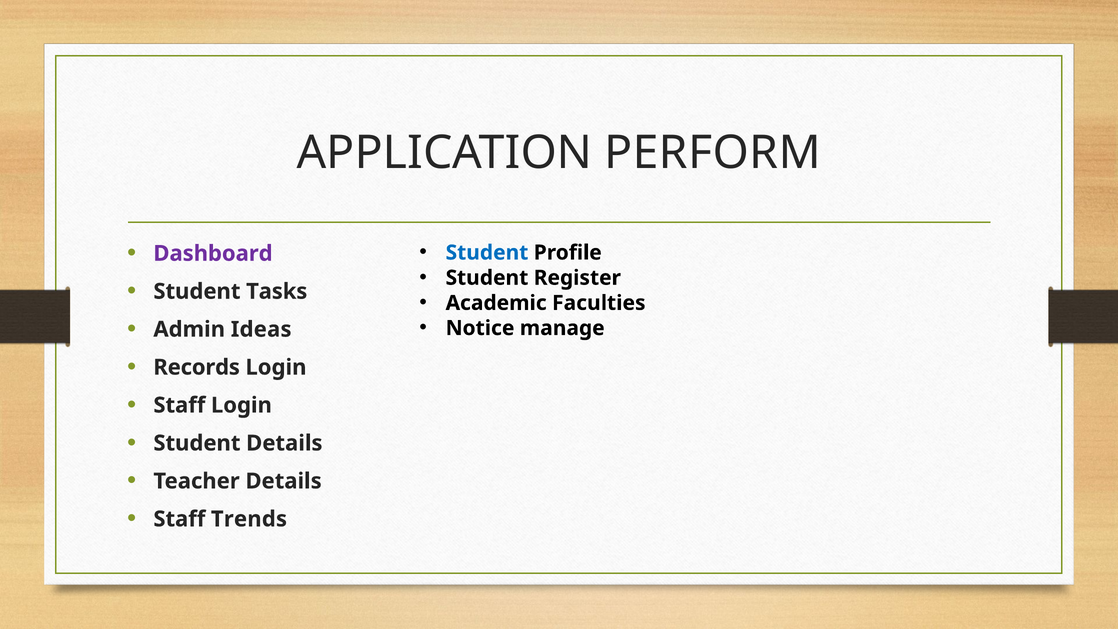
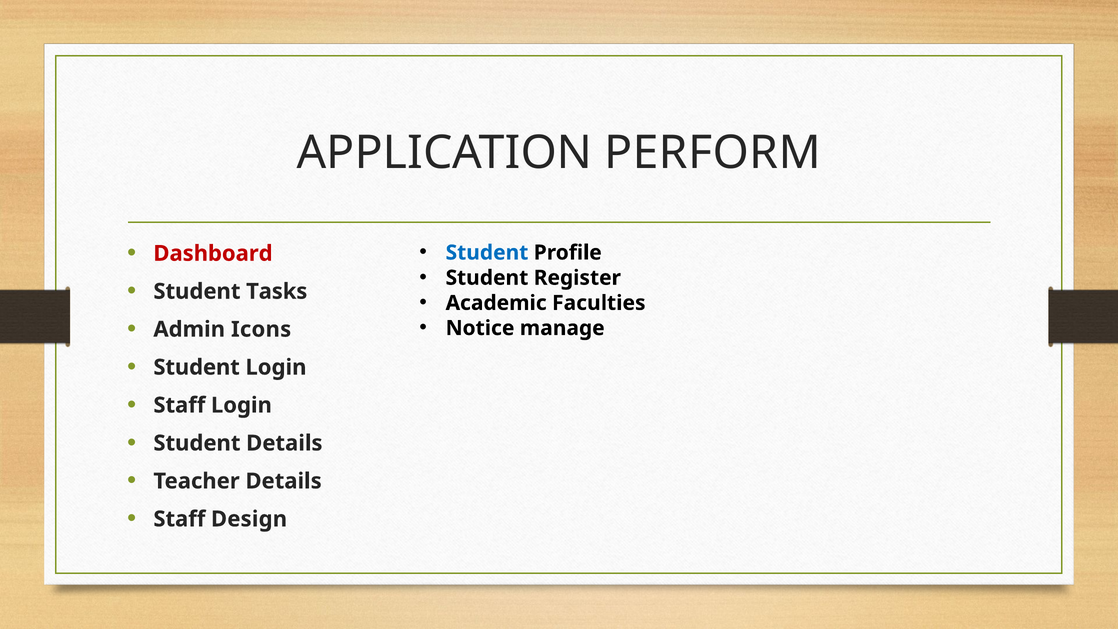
Dashboard colour: purple -> red (213, 253)
Ideas: Ideas -> Icons (261, 329)
Records: Records -> Student (197, 367)
Trends: Trends -> Design (249, 519)
